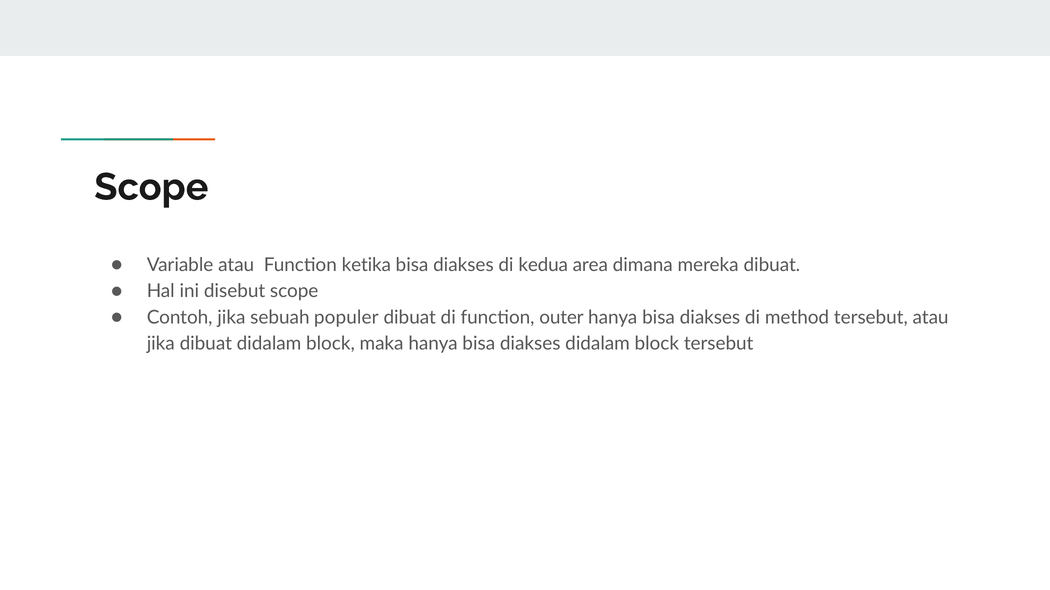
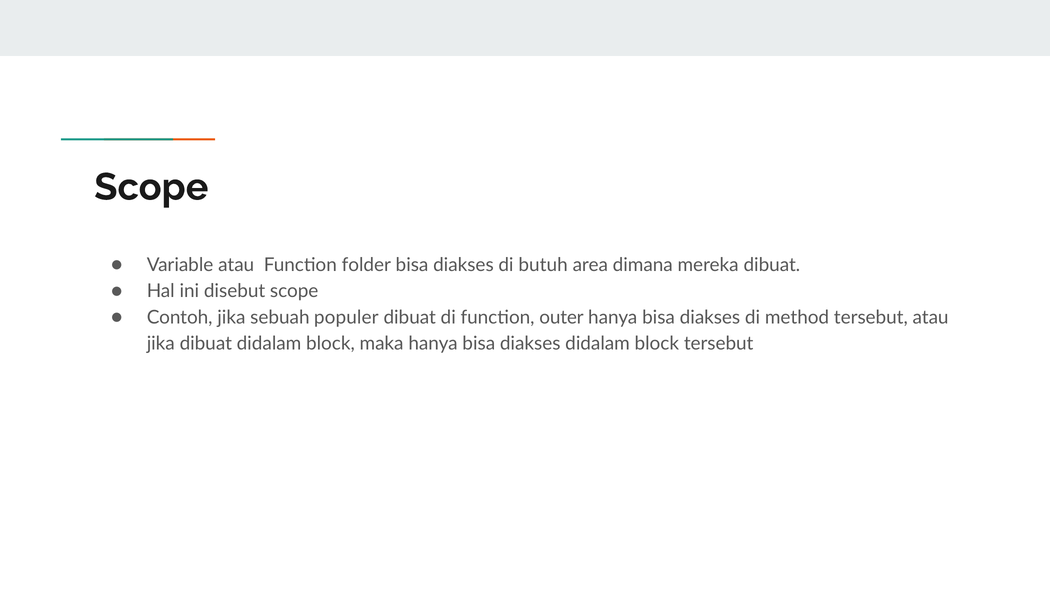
ketika: ketika -> folder (366, 265)
kedua: kedua -> butuh (543, 265)
